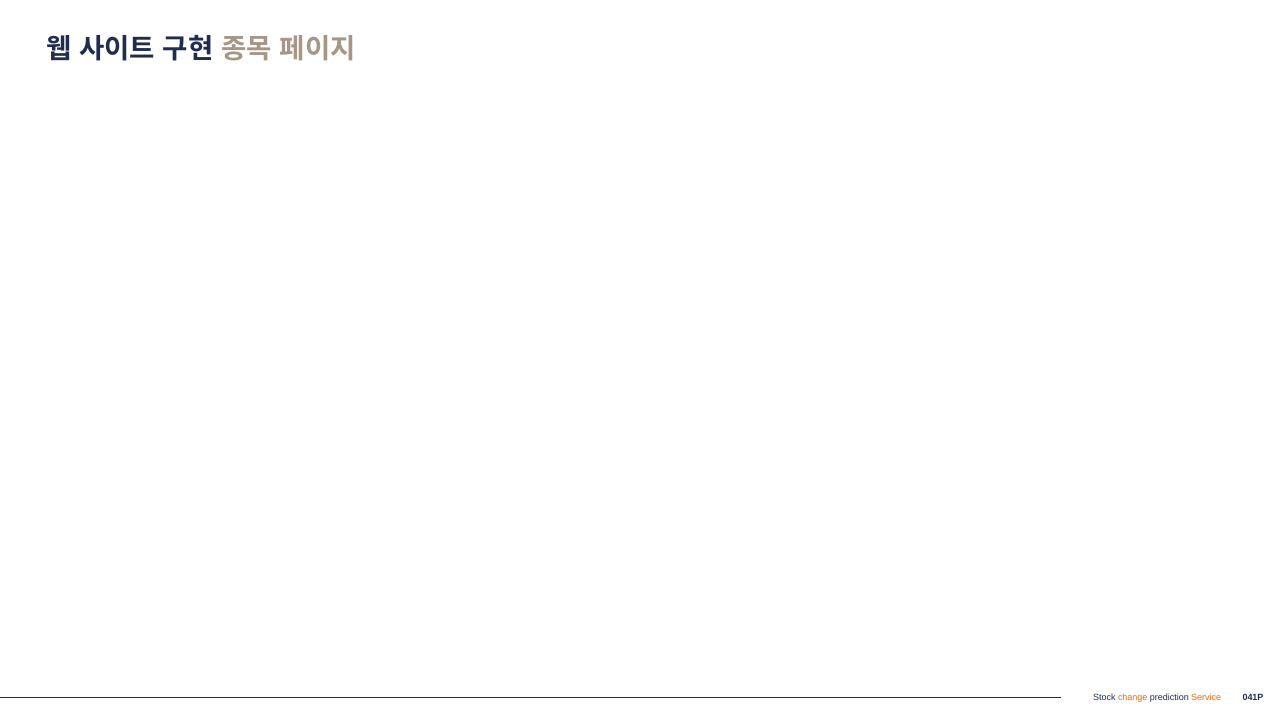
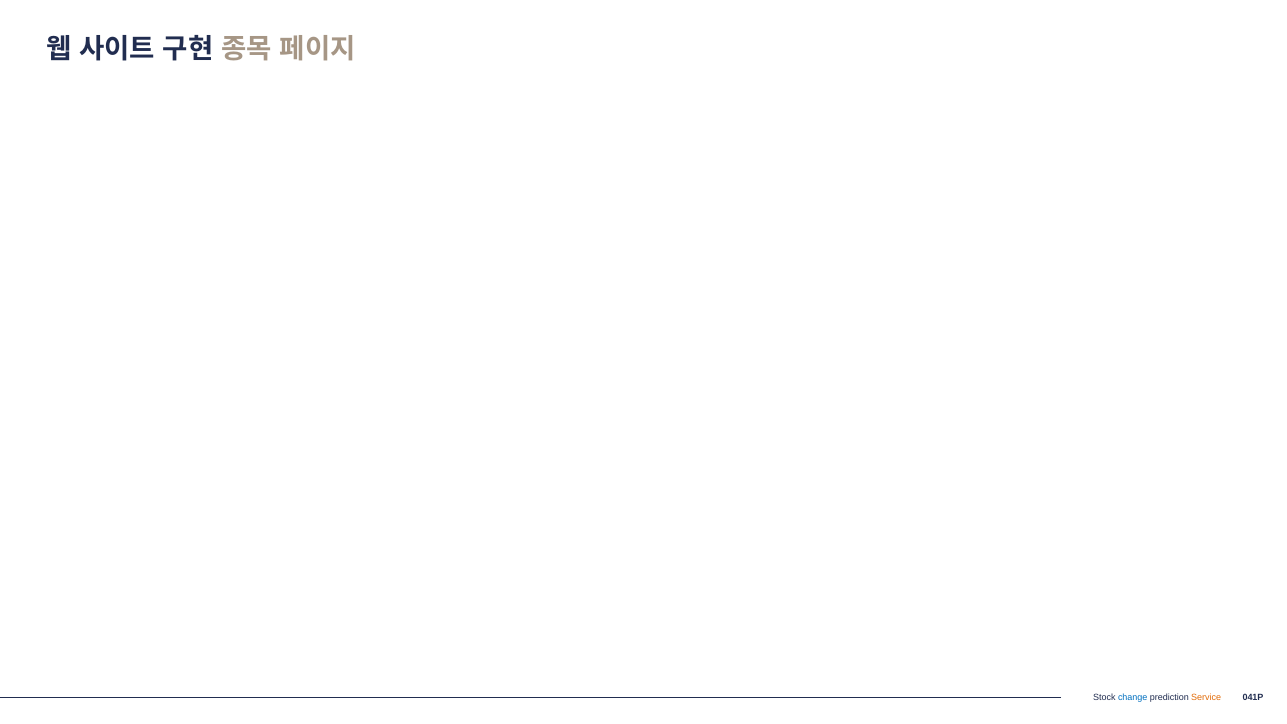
change colour: orange -> blue (1133, 698)
